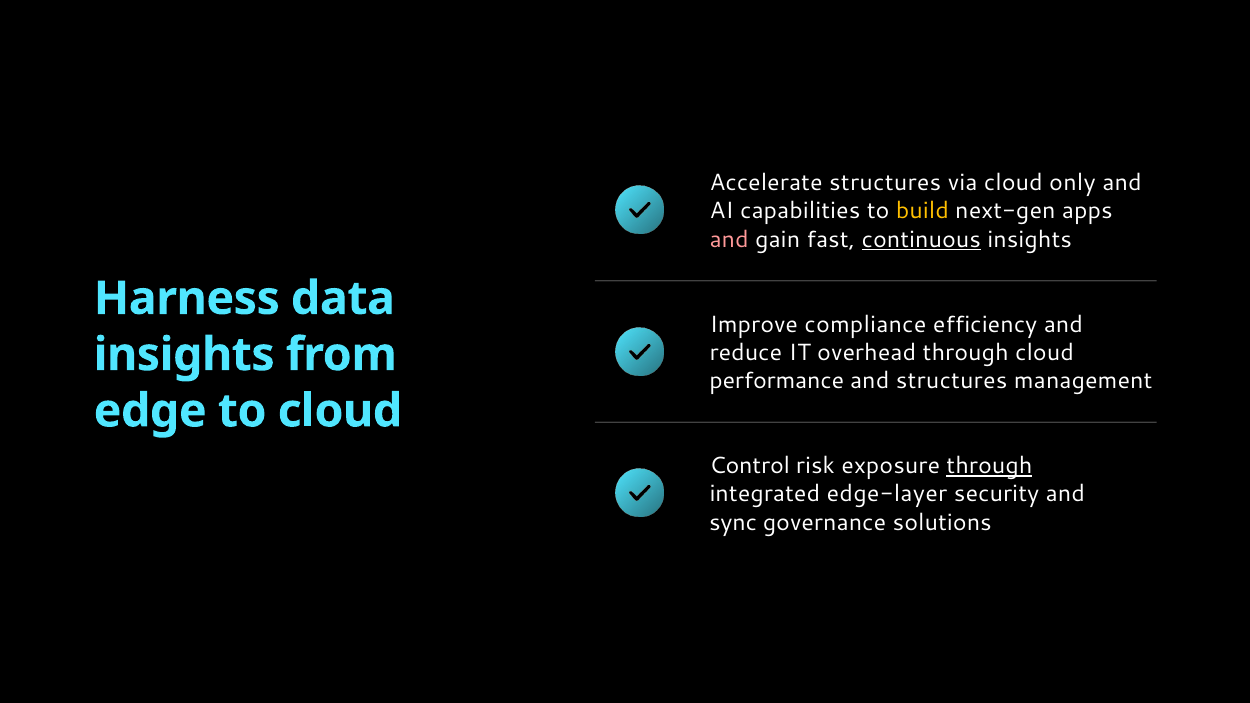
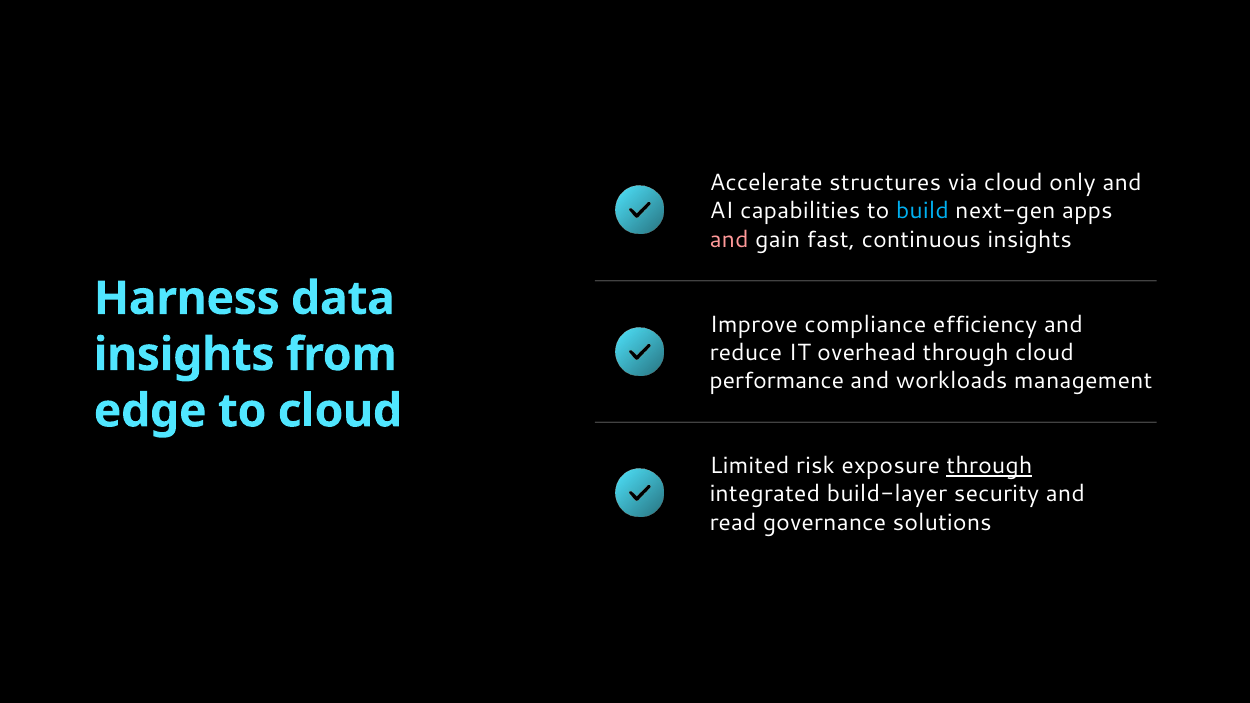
build colour: yellow -> light blue (922, 211)
continuous underline: present -> none (921, 239)
and structures: structures -> workloads (952, 381)
Control: Control -> Limited (750, 466)
edge-layer: edge-layer -> build-layer (887, 494)
sync: sync -> read (733, 522)
